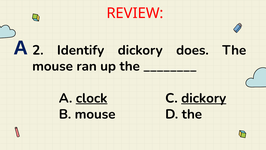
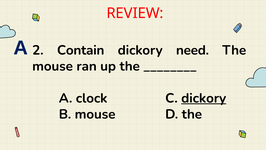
Identify: Identify -> Contain (81, 50)
does: does -> need (192, 50)
clock underline: present -> none (92, 98)
